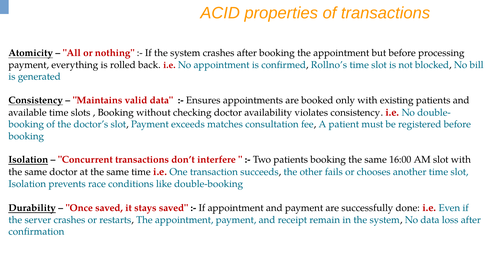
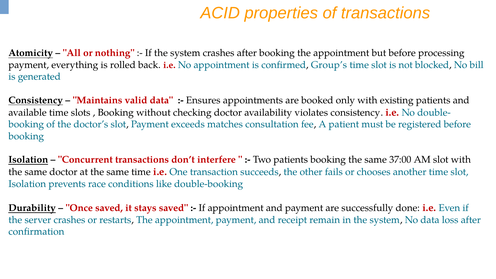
Rollno’s: Rollno’s -> Group’s (329, 65)
16:00: 16:00 -> 37:00 (400, 160)
